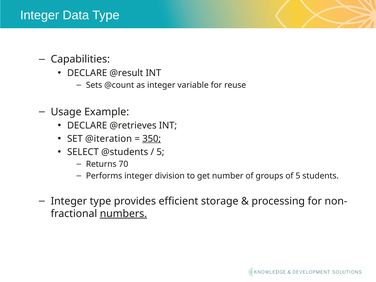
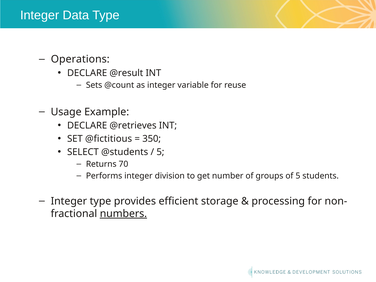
Capabilities: Capabilities -> Operations (80, 59)
@iteration: @iteration -> @fictitious (109, 139)
350 underline: present -> none (152, 139)
